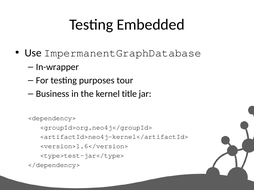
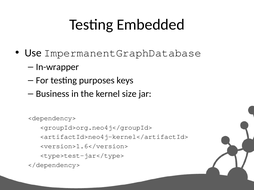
tour: tour -> keys (125, 81)
title: title -> size (129, 94)
